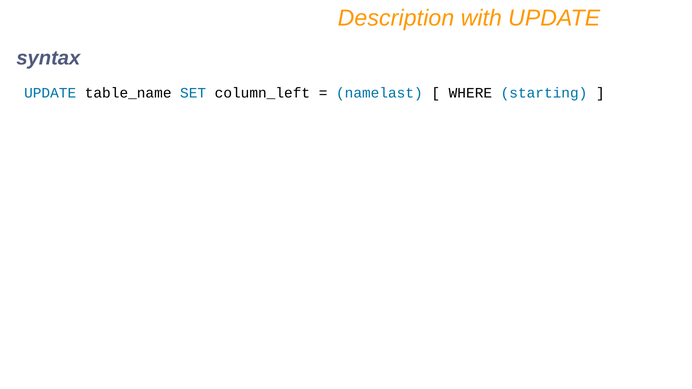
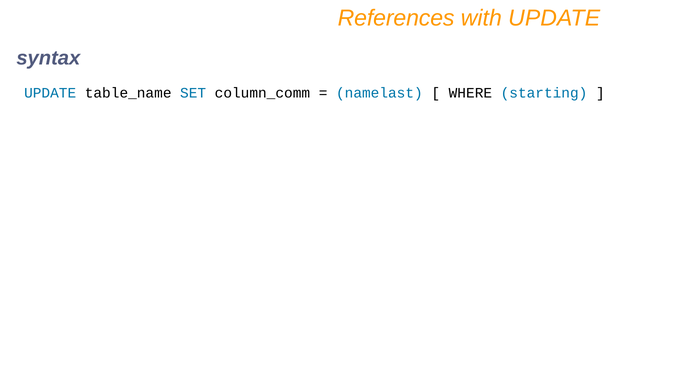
Description: Description -> References (396, 18)
column_left: column_left -> column_comm (262, 93)
